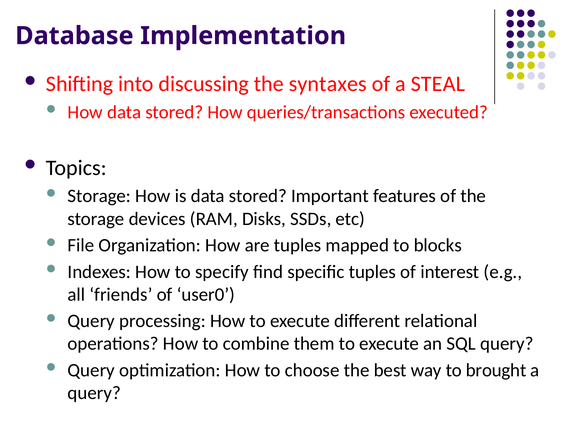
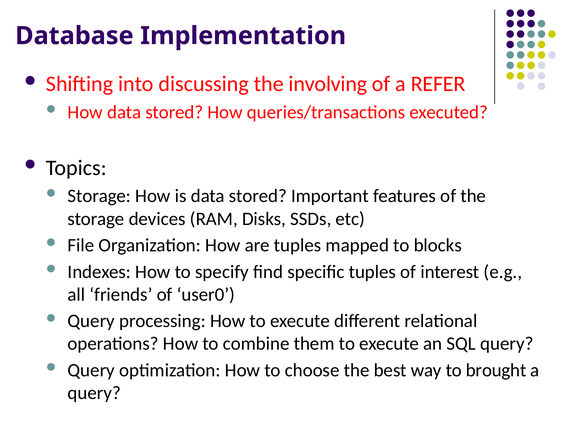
syntaxes: syntaxes -> involving (328, 84)
STEAL: STEAL -> REFER (438, 84)
